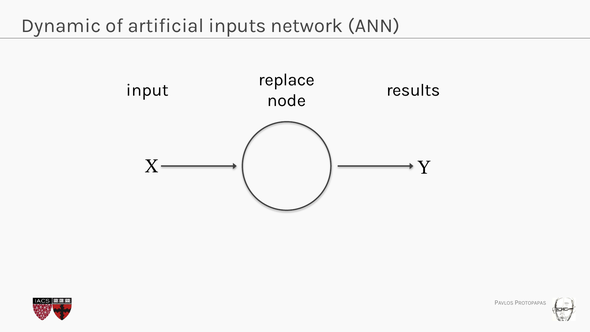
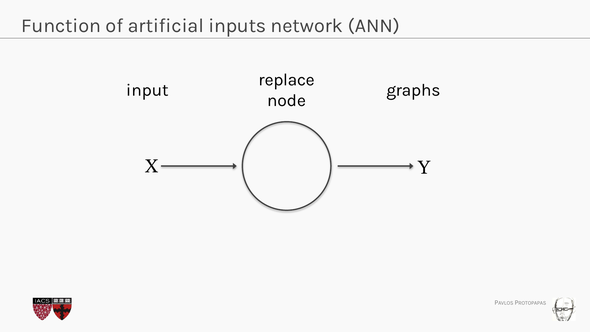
Dynamic: Dynamic -> Function (61, 26)
results: results -> graphs (413, 90)
